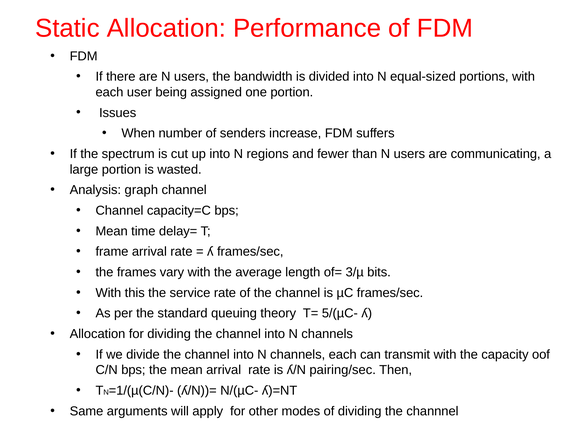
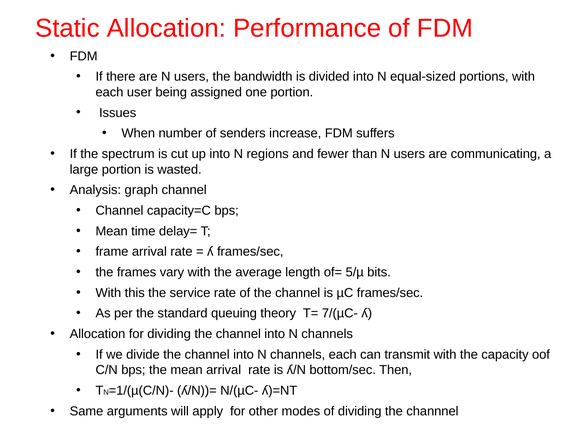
3/µ: 3/µ -> 5/µ (355, 272)
5/(µC-: 5/(µC- -> 7/(µC- (340, 313)
pairing/sec: pairing/sec -> bottom/sec (343, 370)
